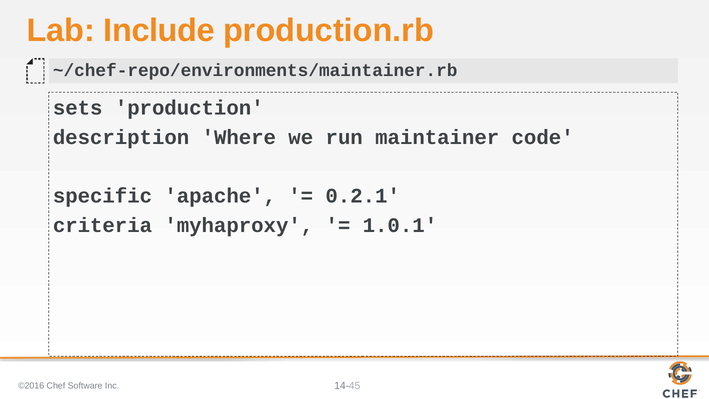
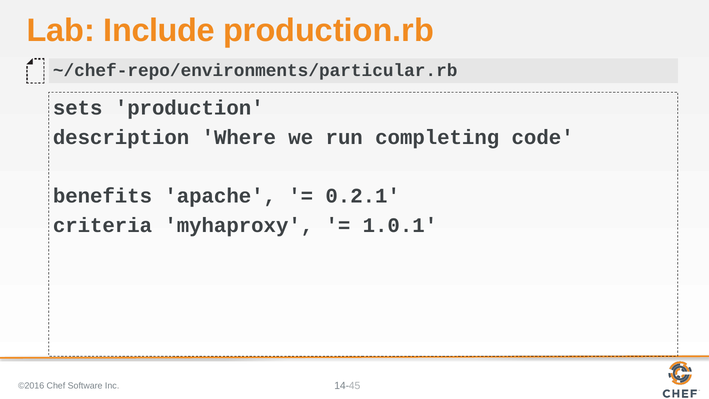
~/chef-repo/environments/maintainer.rb: ~/chef-repo/environments/maintainer.rb -> ~/chef-repo/environments/particular.rb (255, 70)
maintainer: maintainer -> completing (437, 137)
specific: specific -> benefits (102, 196)
